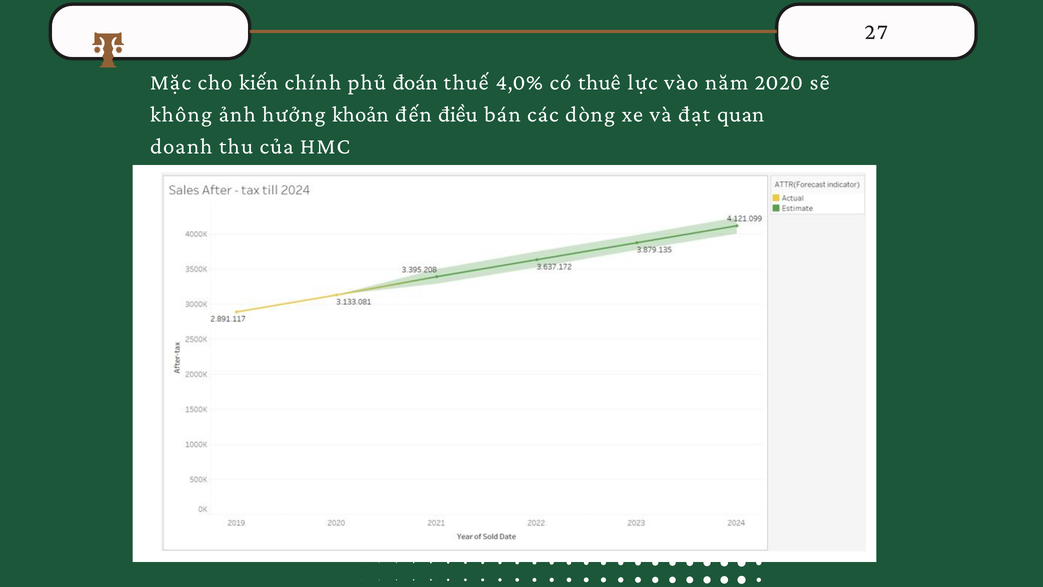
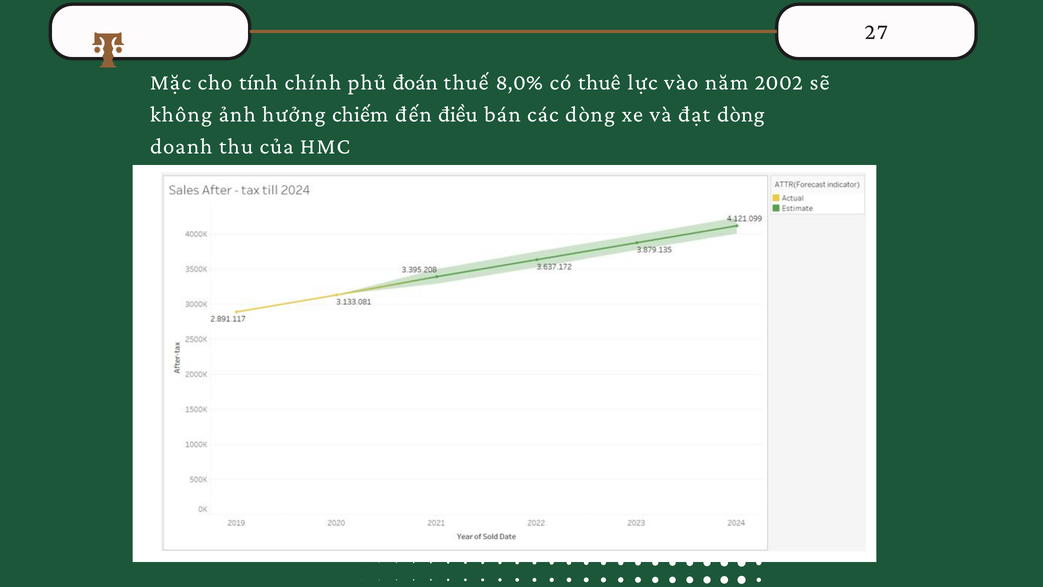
kiến: kiến -> tính (259, 82)
4,0%: 4,0% -> 8,0% (519, 82)
2020: 2020 -> 2002 (779, 82)
khoản: khoản -> chiếm (360, 114)
đạt quan: quan -> dòng (741, 114)
